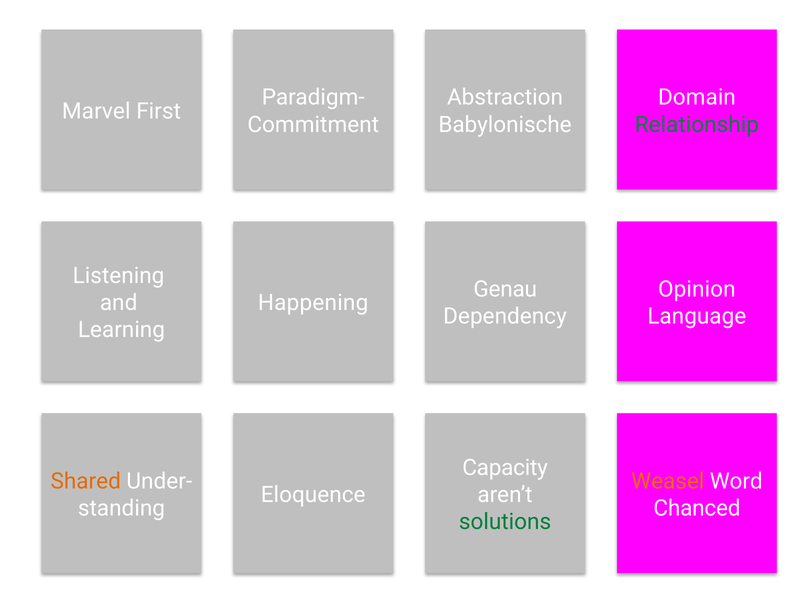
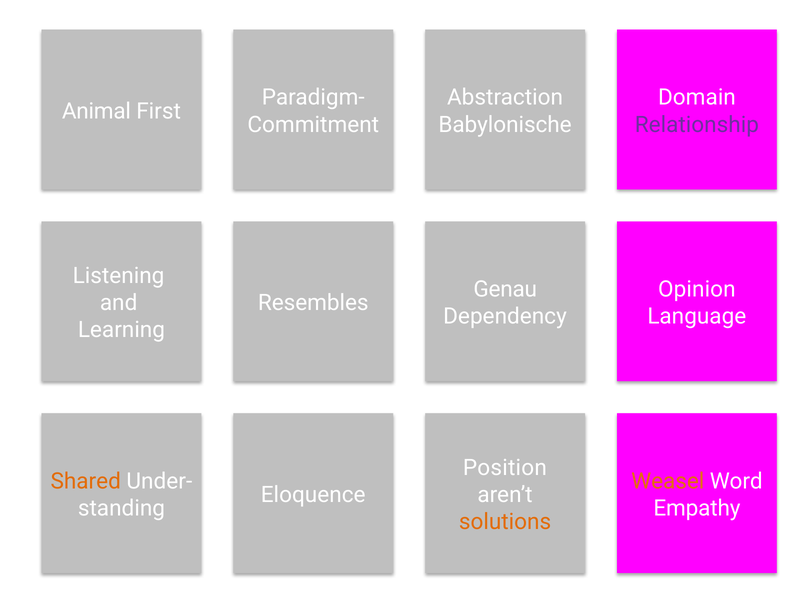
Marvel: Marvel -> Animal (96, 111)
Relationship colour: green -> purple (697, 125)
Happening: Happening -> Resembles (313, 303)
Capacity: Capacity -> Position (505, 468)
Chanced: Chanced -> Empathy (697, 508)
solutions colour: green -> orange (505, 522)
